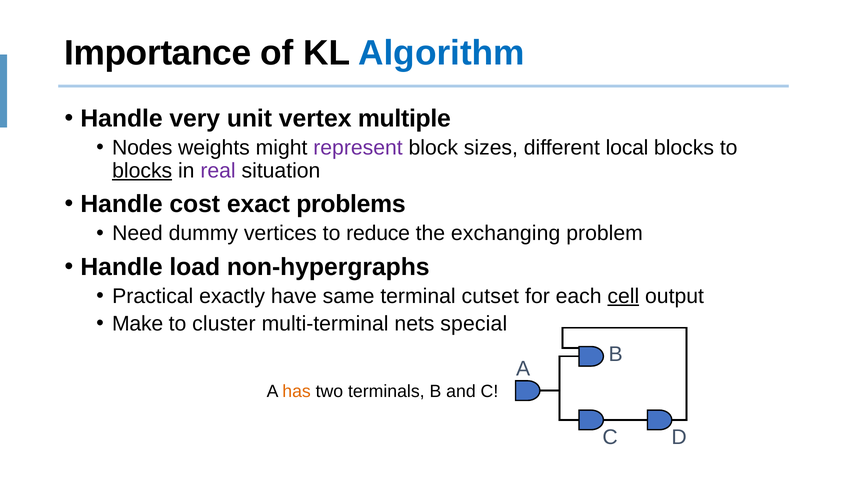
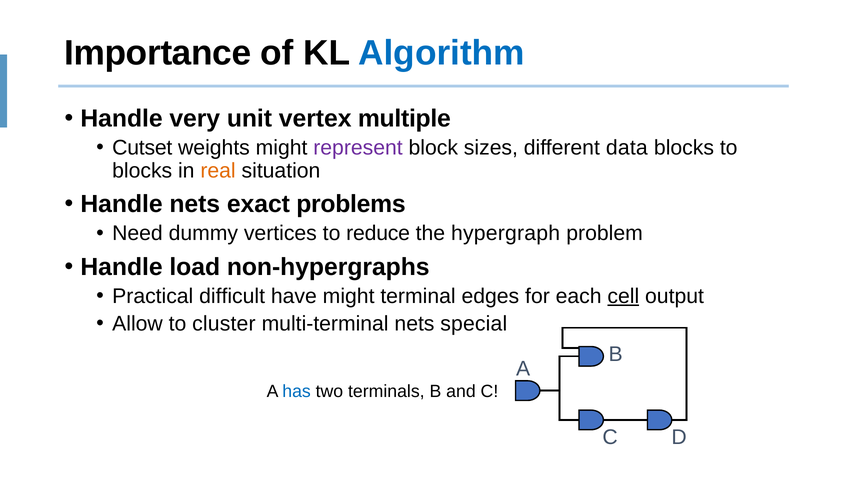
Nodes: Nodes -> Cutset (142, 147)
local: local -> data (627, 147)
blocks underline: present -> none (142, 170)
real colour: purple -> orange (218, 170)
Handle cost: cost -> nets (195, 204)
exchanging: exchanging -> hypergraph (506, 233)
exactly: exactly -> difficult (232, 296)
have same: same -> might (349, 296)
cutset: cutset -> edges (490, 296)
Make: Make -> Allow (137, 323)
has colour: orange -> blue (297, 391)
